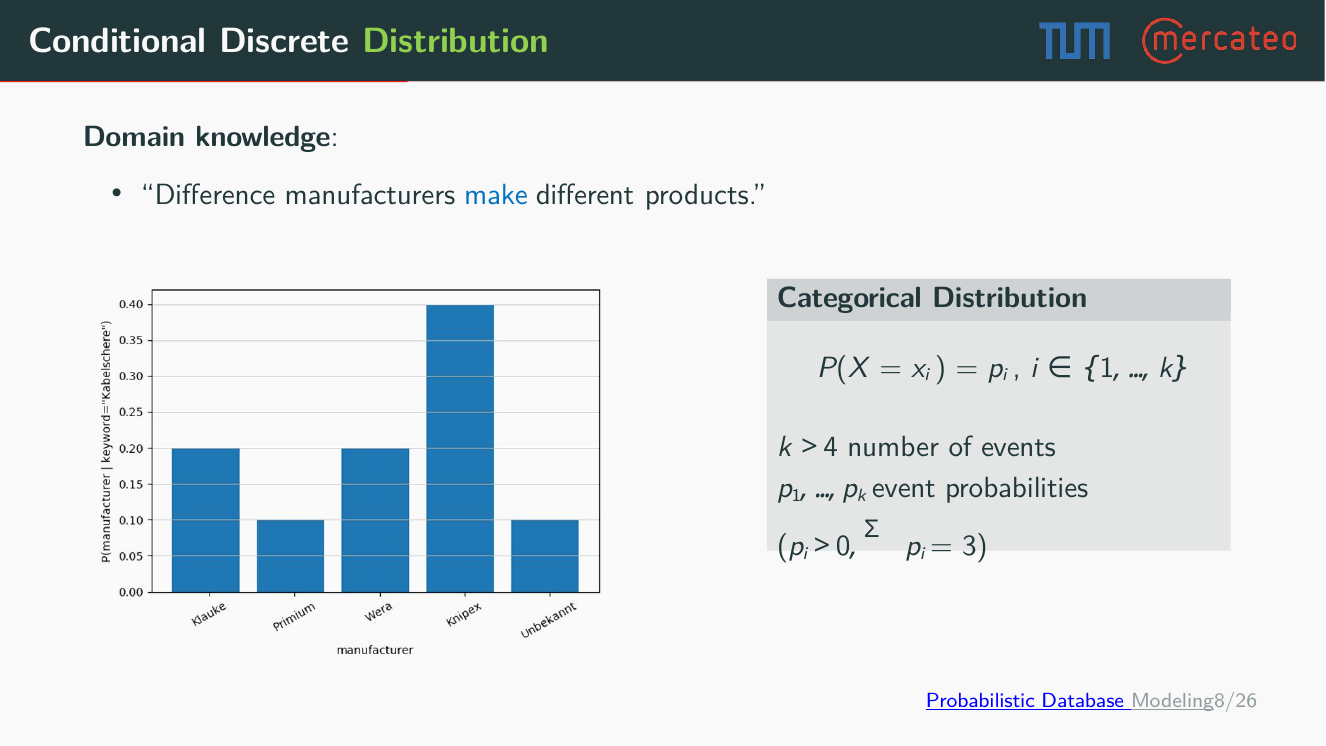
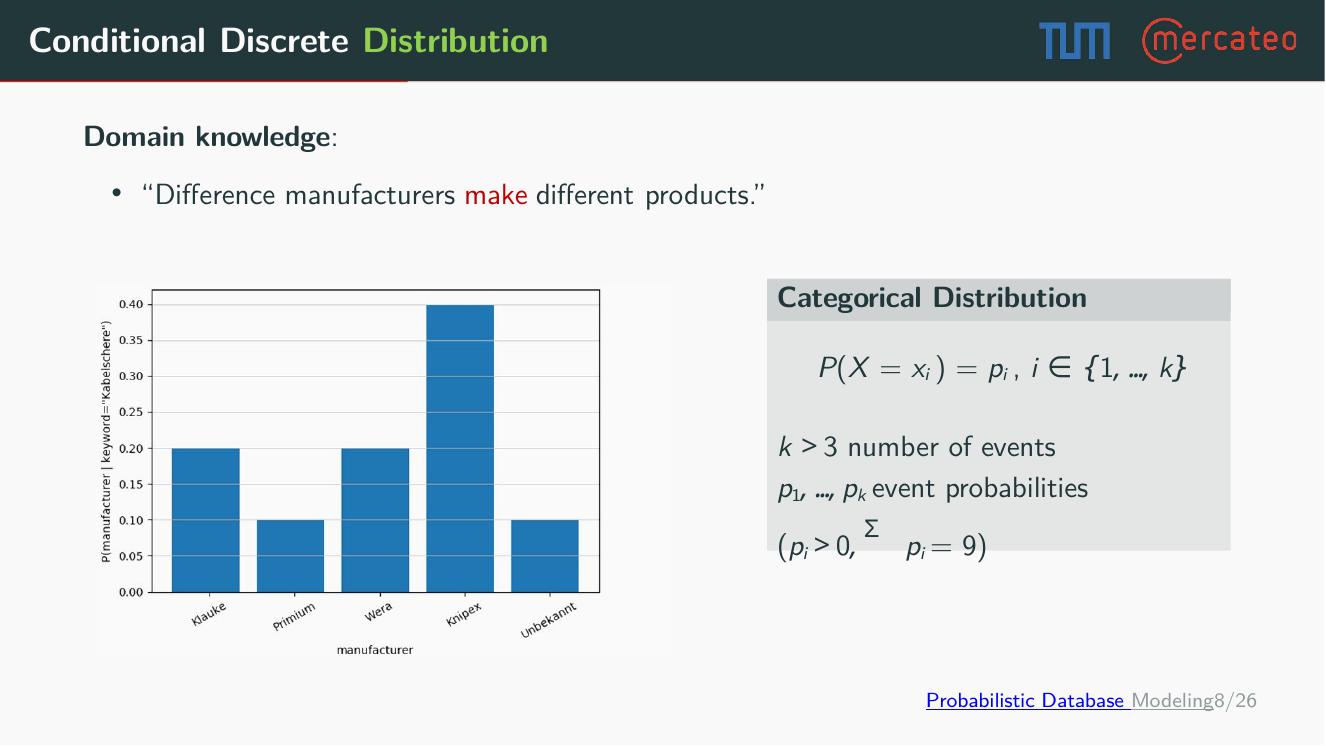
make colour: blue -> red (496, 195)
4: 4 -> 3 (831, 447)
3: 3 -> 9 (975, 546)
